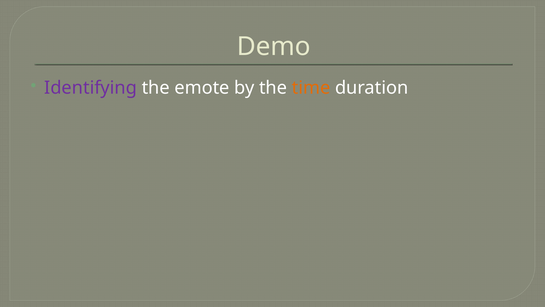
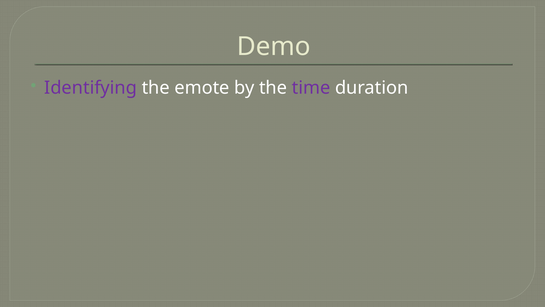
time colour: orange -> purple (311, 88)
